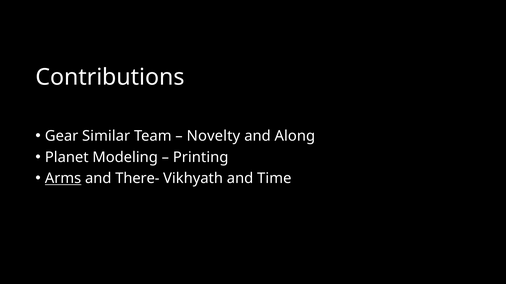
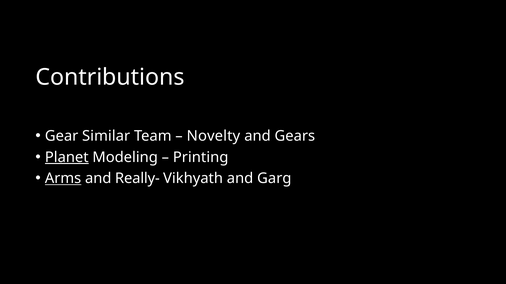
Along: Along -> Gears (295, 136)
Planet underline: none -> present (67, 158)
There-: There- -> Really- (137, 179)
Time: Time -> Garg (274, 179)
